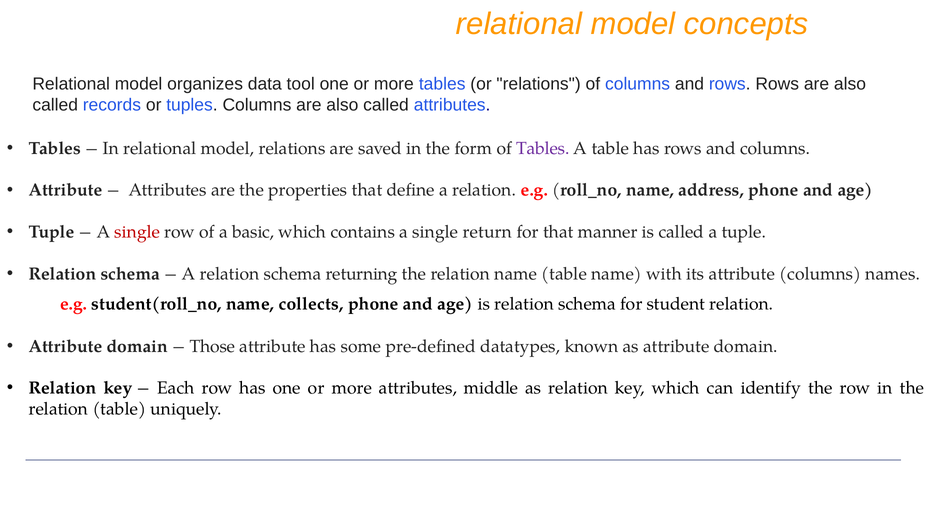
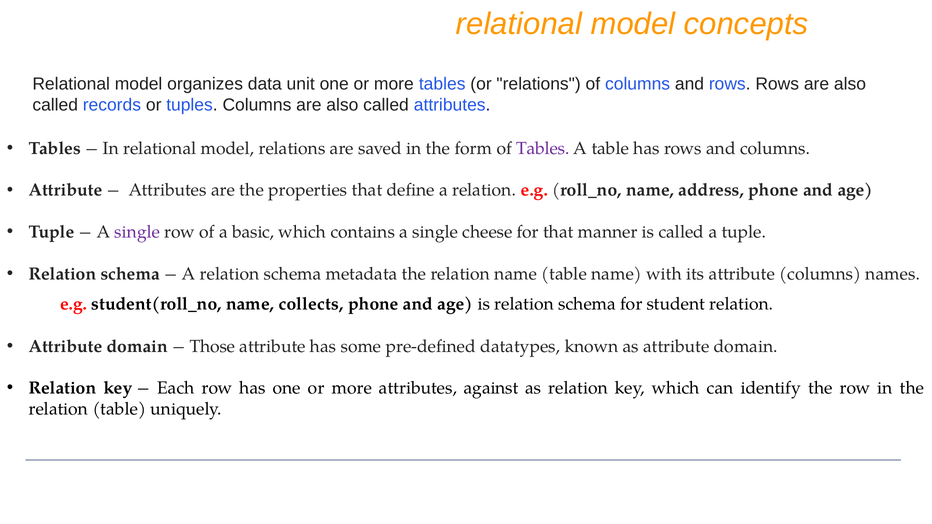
tool: tool -> unit (301, 84)
single colour: red -> purple (137, 232)
return: return -> cheese (487, 232)
returning: returning -> metadata (362, 274)
middle: middle -> against (491, 388)
